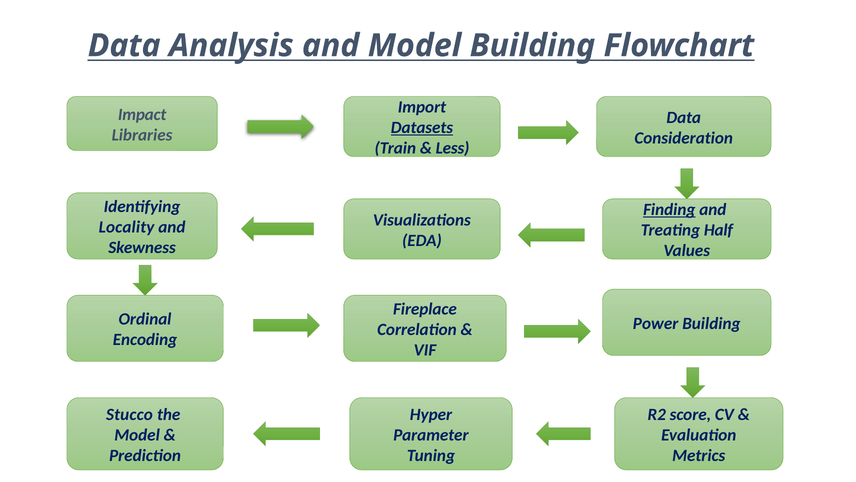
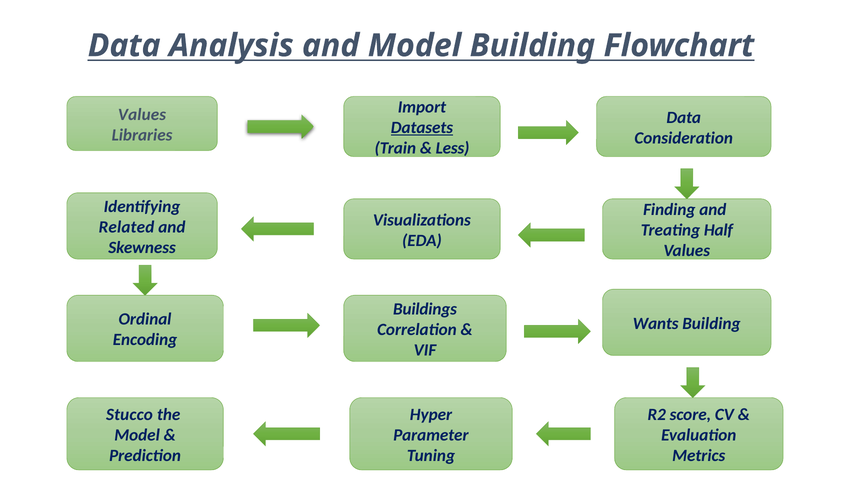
Impact: Impact -> Values (142, 114)
Finding underline: present -> none (669, 209)
Locality: Locality -> Related (127, 227)
Fireplace: Fireplace -> Buildings (425, 309)
Power: Power -> Wants (656, 323)
